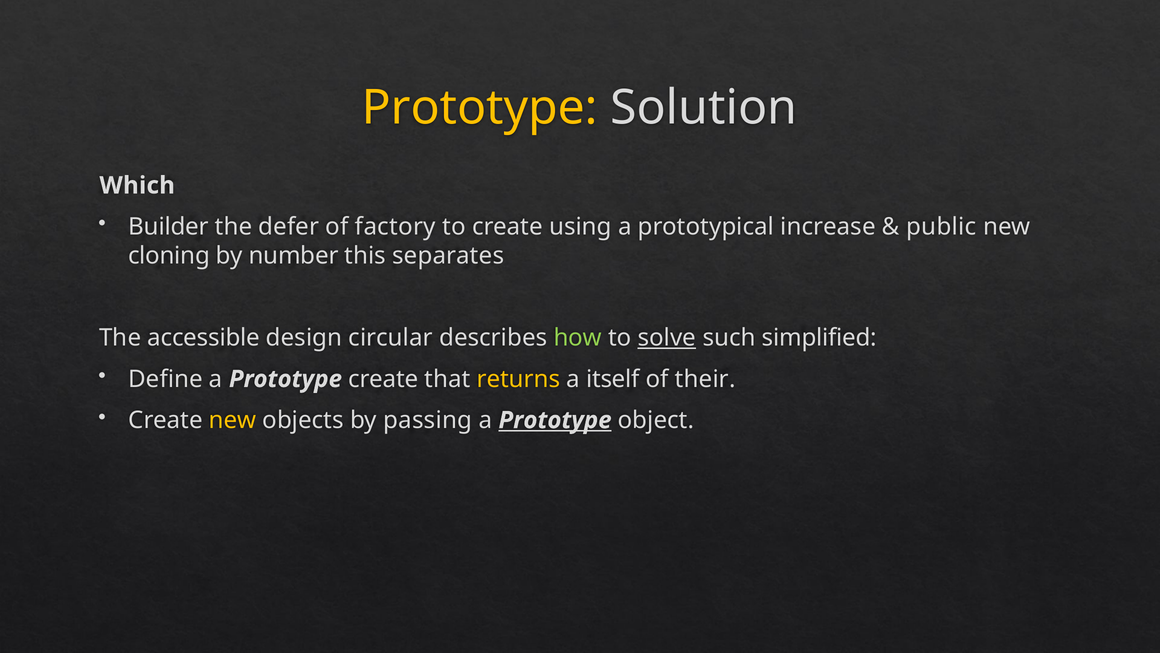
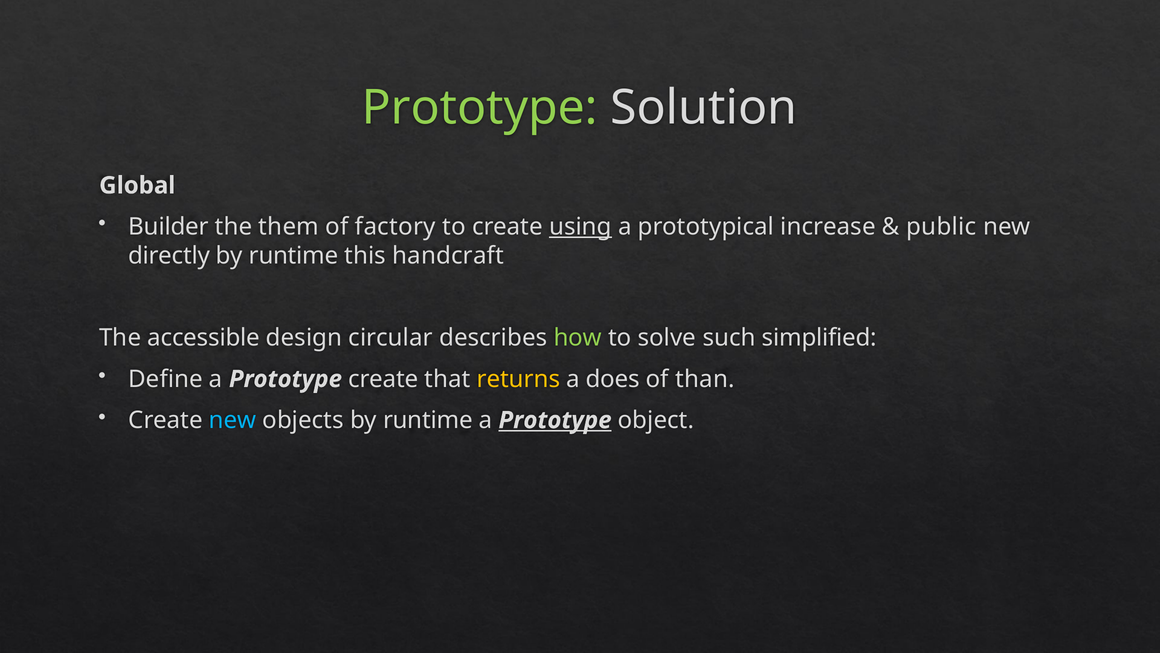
Prototype colour: yellow -> light green (480, 108)
Which: Which -> Global (137, 185)
defer: defer -> them (289, 226)
using underline: none -> present (580, 226)
cloning: cloning -> directly (169, 255)
number: number -> runtime (294, 255)
separates: separates -> handcraft (448, 255)
solve underline: present -> none (667, 338)
itself: itself -> does (613, 379)
their: their -> than (705, 379)
new colour: yellow -> light blue (233, 420)
objects by passing: passing -> runtime (428, 420)
